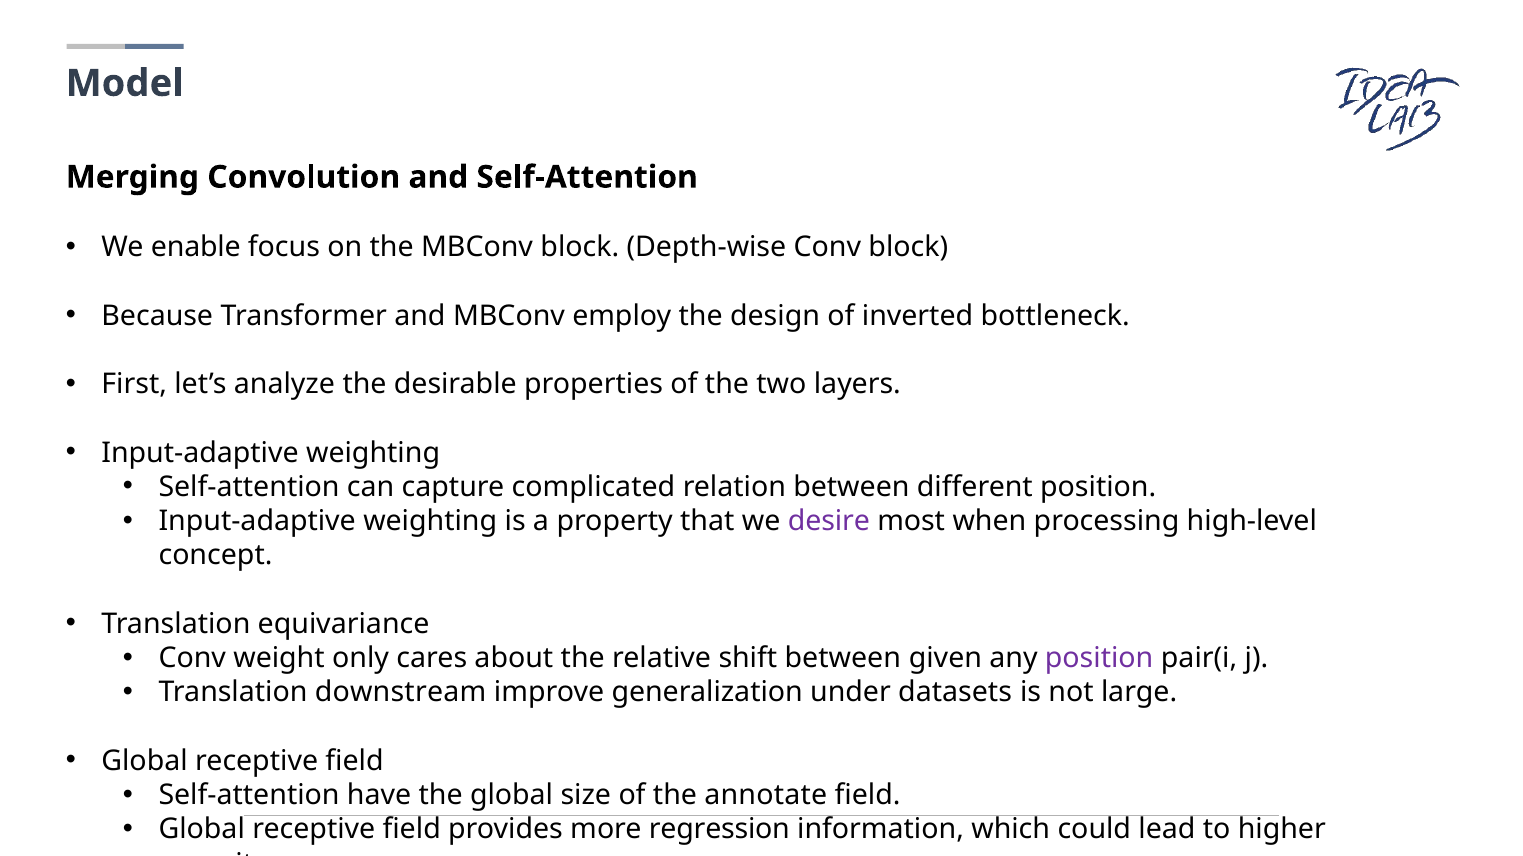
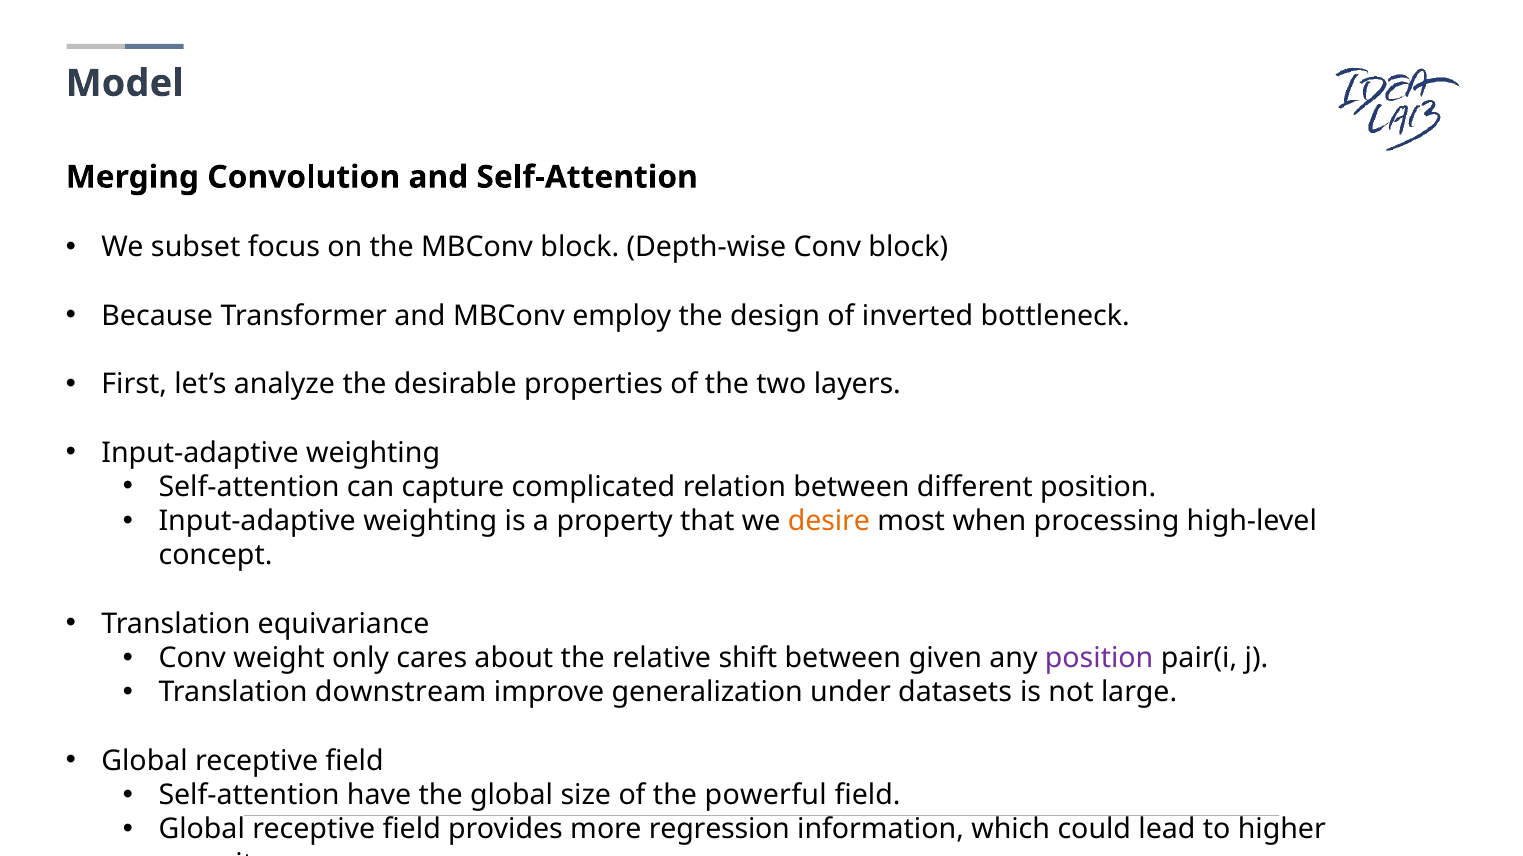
enable: enable -> subset (196, 248)
desire colour: purple -> orange (829, 522)
annotate: annotate -> powerful (766, 796)
